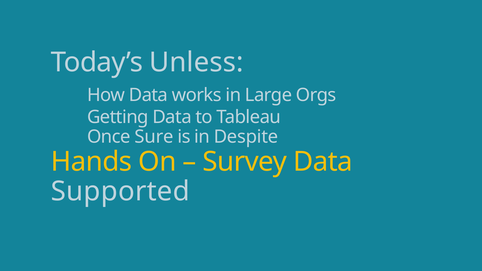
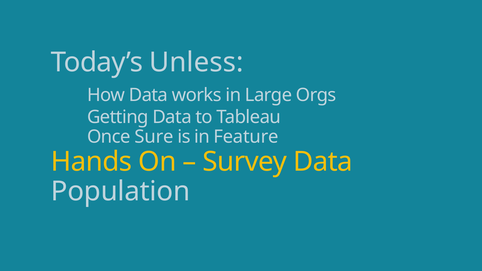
Despite: Despite -> Feature (246, 137)
Supported: Supported -> Population (121, 192)
